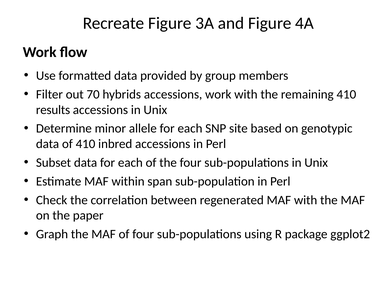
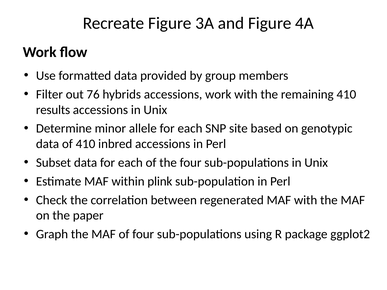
70: 70 -> 76 (93, 94)
span: span -> plink (160, 181)
